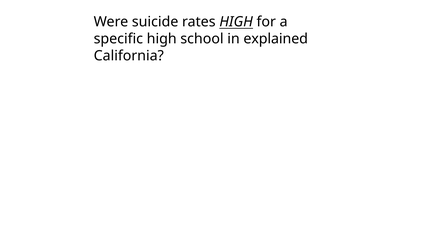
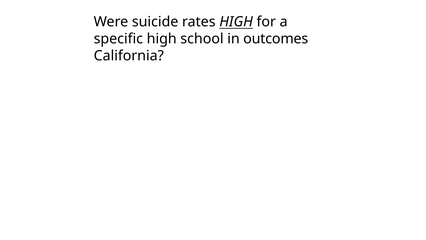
explained: explained -> outcomes (276, 39)
